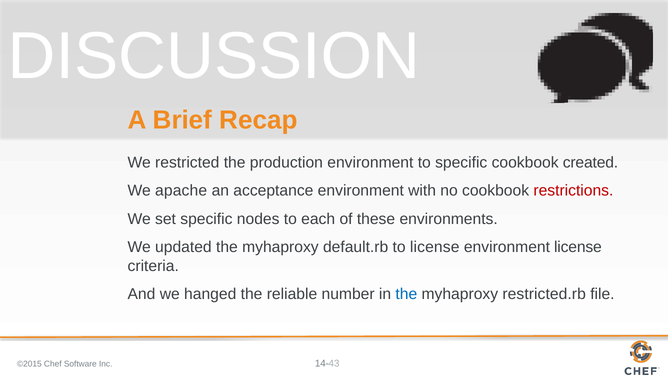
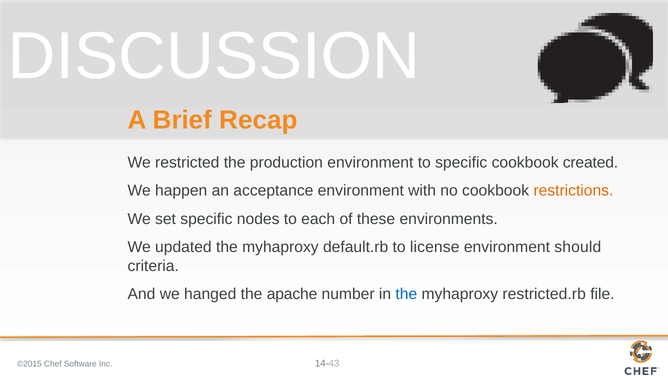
apache: apache -> happen (181, 191)
restrictions colour: red -> orange (573, 191)
environment license: license -> should (578, 247)
reliable: reliable -> apache (292, 294)
